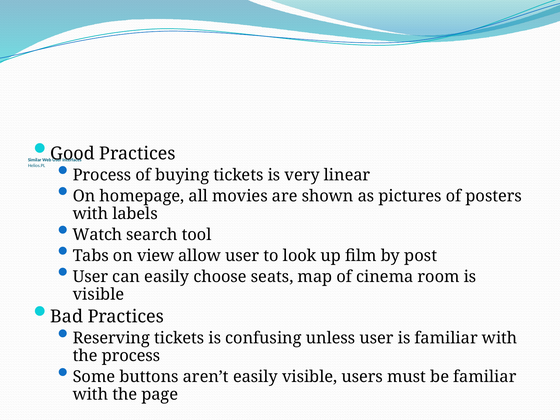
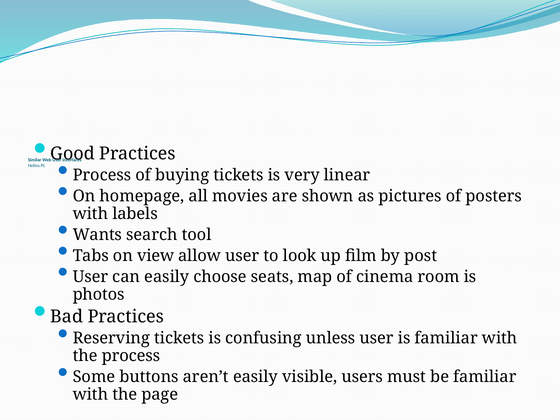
Watch: Watch -> Wants (97, 235)
visible: visible -> photos (99, 294)
